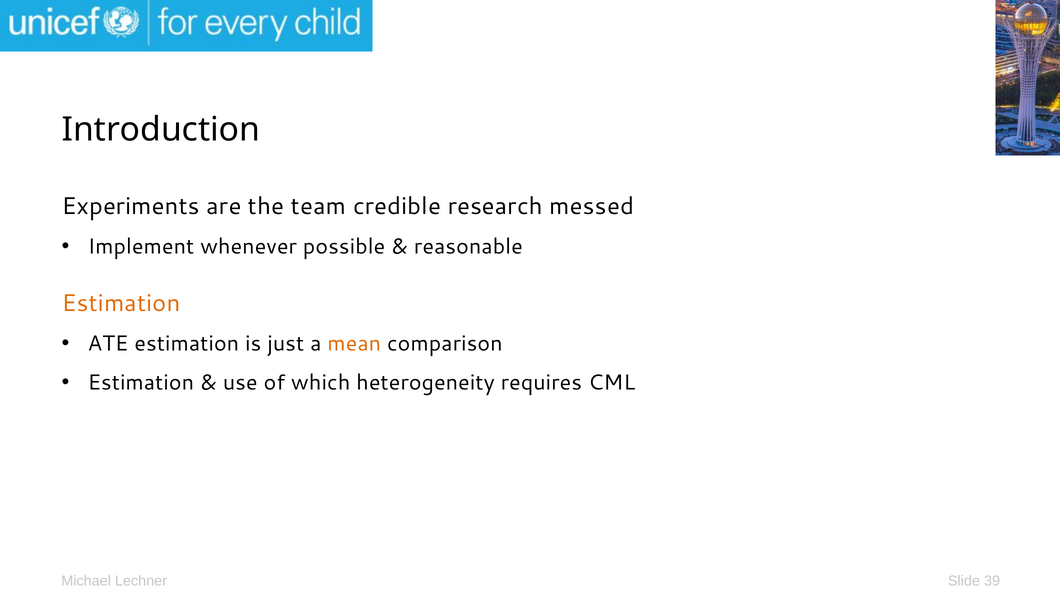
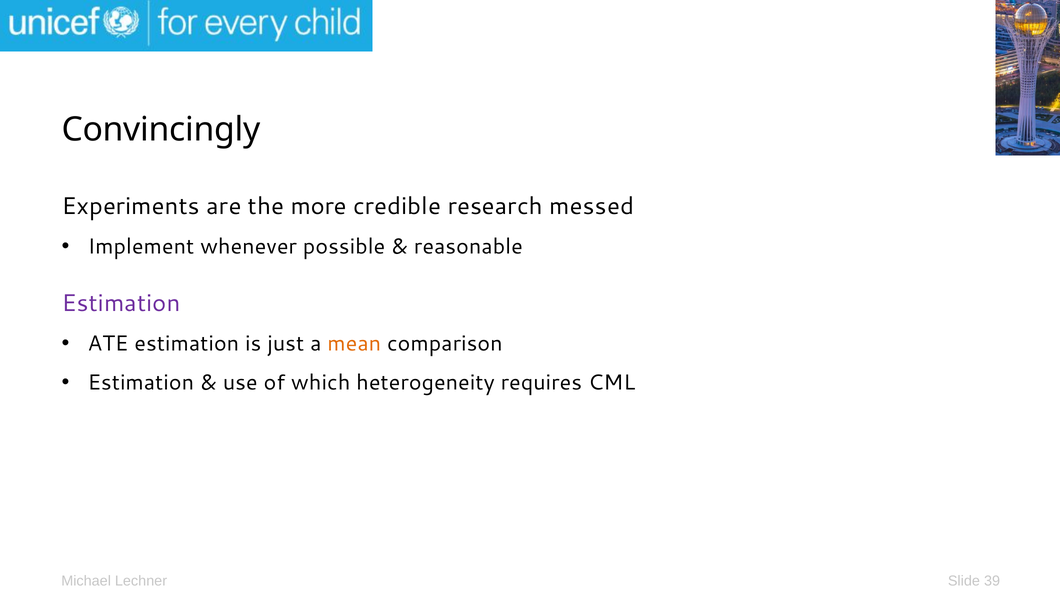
Introduction: Introduction -> Convincingly (161, 130)
team: team -> more (319, 207)
Estimation colour: orange -> purple (121, 304)
